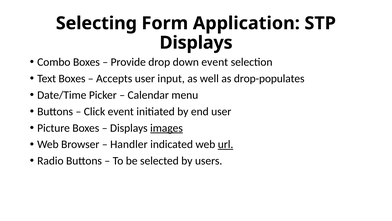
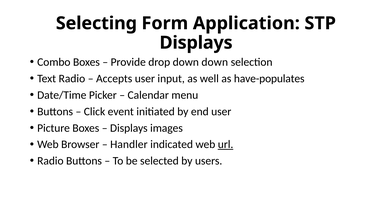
down event: event -> down (215, 62)
Text Boxes: Boxes -> Radio (72, 78)
drop-populates: drop-populates -> have-populates (269, 78)
images underline: present -> none (166, 128)
